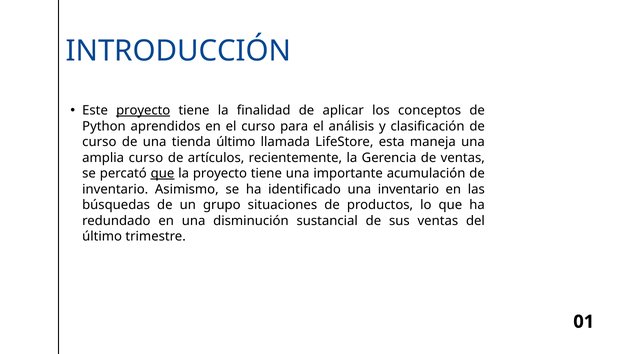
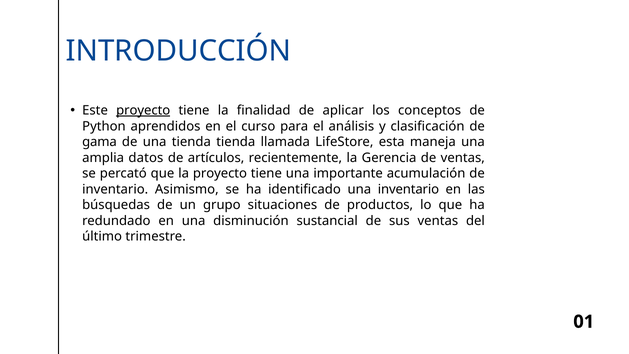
curso: curso -> gama (99, 142)
tienda último: último -> tienda (236, 142)
amplia curso: curso -> datos (146, 158)
que underline: present -> none (162, 173)
